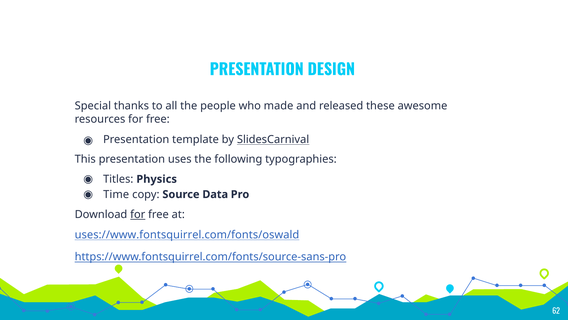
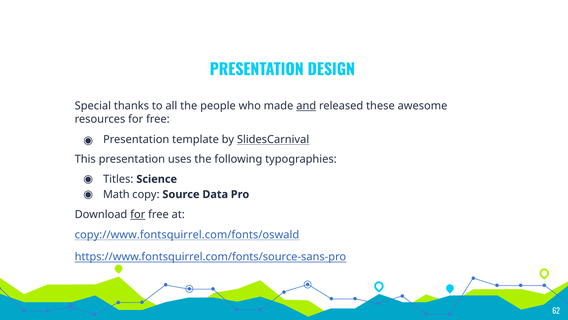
and underline: none -> present (306, 106)
Physics: Physics -> Science (157, 179)
Time: Time -> Math (116, 194)
uses://www.fontsquirrel.com/fonts/oswald: uses://www.fontsquirrel.com/fonts/oswald -> copy://www.fontsquirrel.com/fonts/oswald (187, 234)
